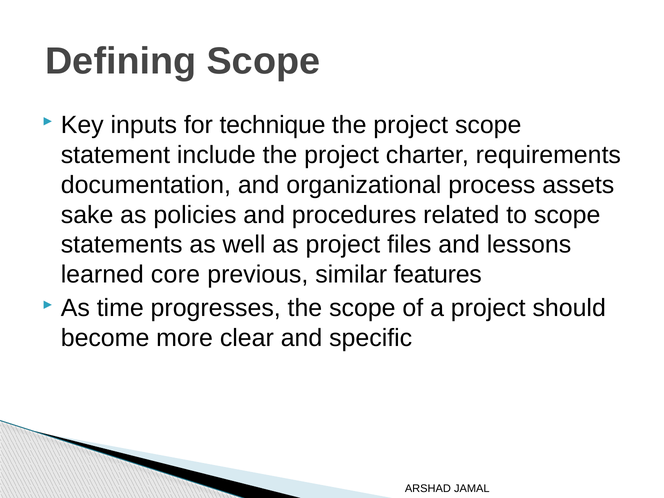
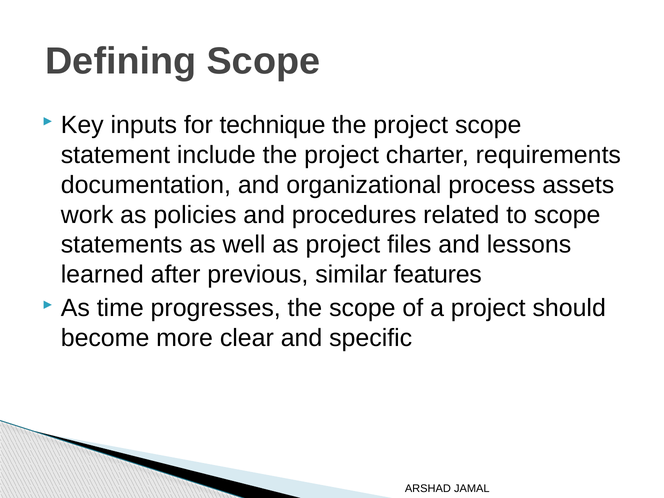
sake: sake -> work (87, 215)
core: core -> after (176, 275)
